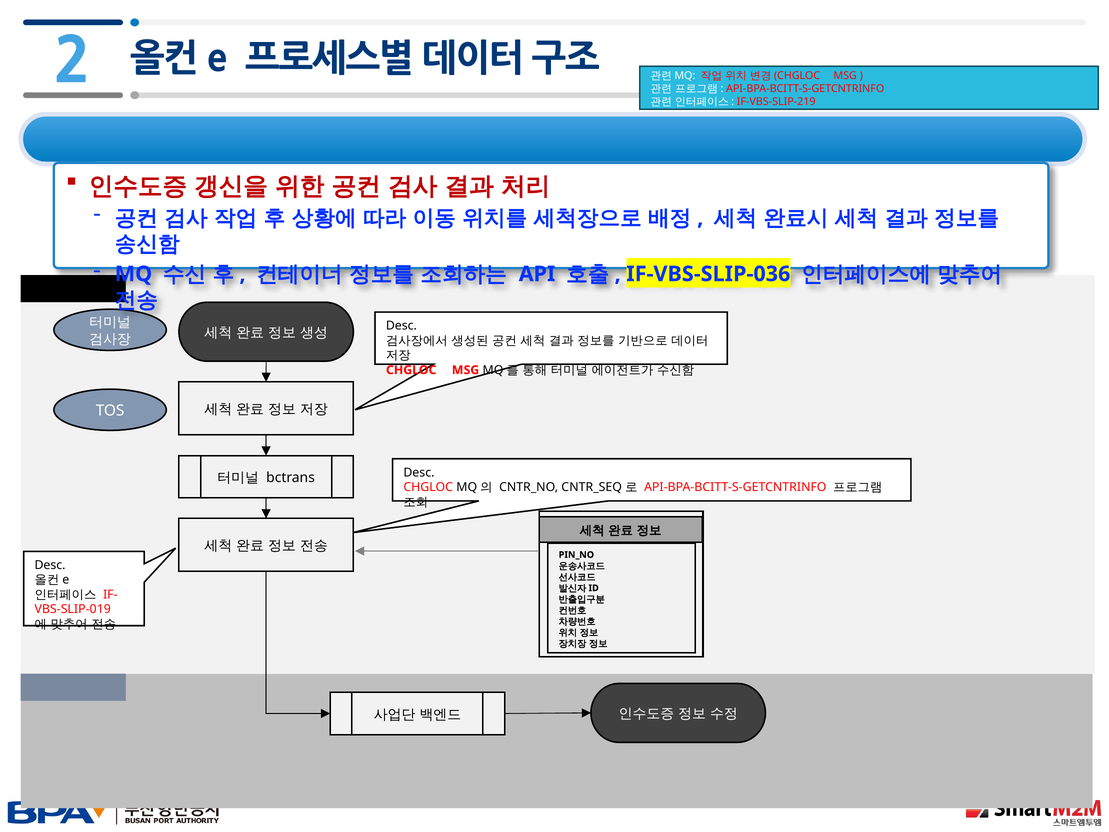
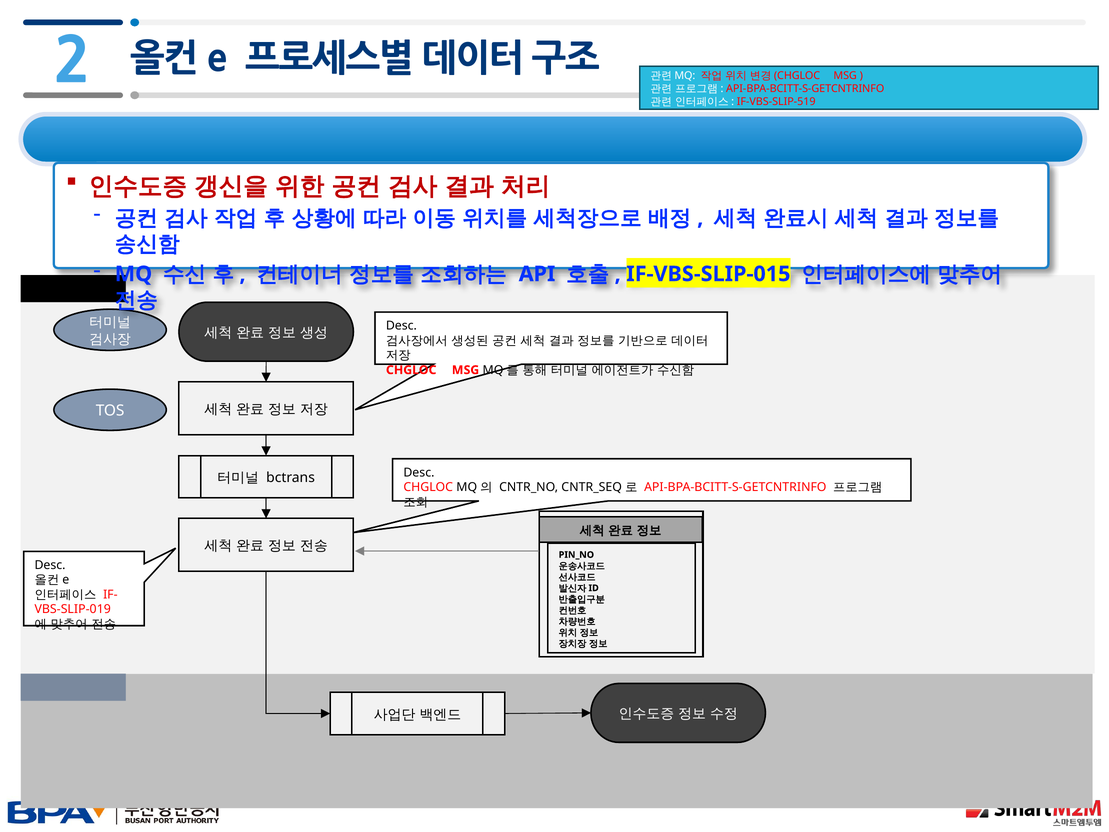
IF-VBS-SLIP-219: IF-VBS-SLIP-219 -> IF-VBS-SLIP-519 (776, 101)
IF-VBS-SLIP-036: IF-VBS-SLIP-036 -> IF-VBS-SLIP-015 (708, 274)
